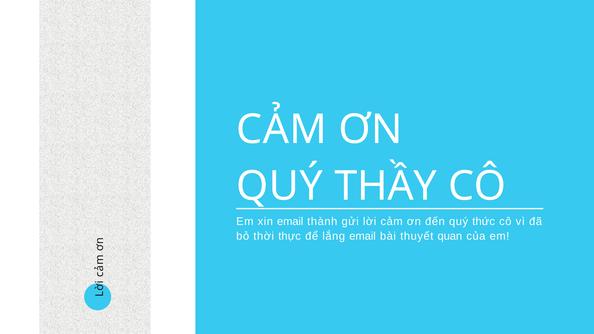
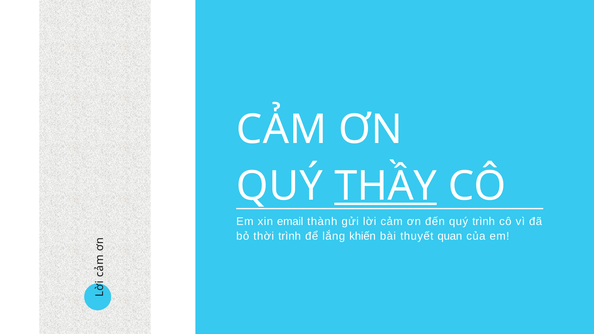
THẦY underline: none -> present (386, 186)
quý thức: thức -> trình (484, 222)
thời thực: thực -> trình (290, 236)
lắng email: email -> khiến (363, 236)
